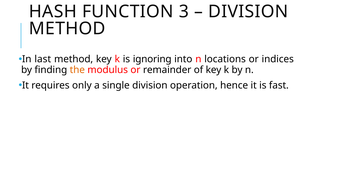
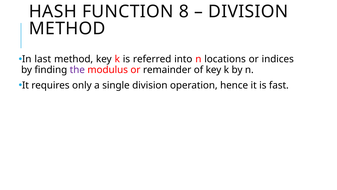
3: 3 -> 8 (184, 12)
ignoring: ignoring -> referred (152, 59)
the colour: orange -> purple (77, 70)
